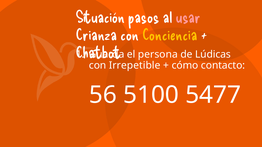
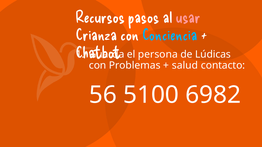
Situación: Situación -> Recursos (100, 18)
Conciencia colour: yellow -> light blue (170, 35)
Irrepetible: Irrepetible -> Problemas (135, 65)
cómo: cómo -> salud (185, 65)
5477: 5477 -> 6982 (213, 95)
